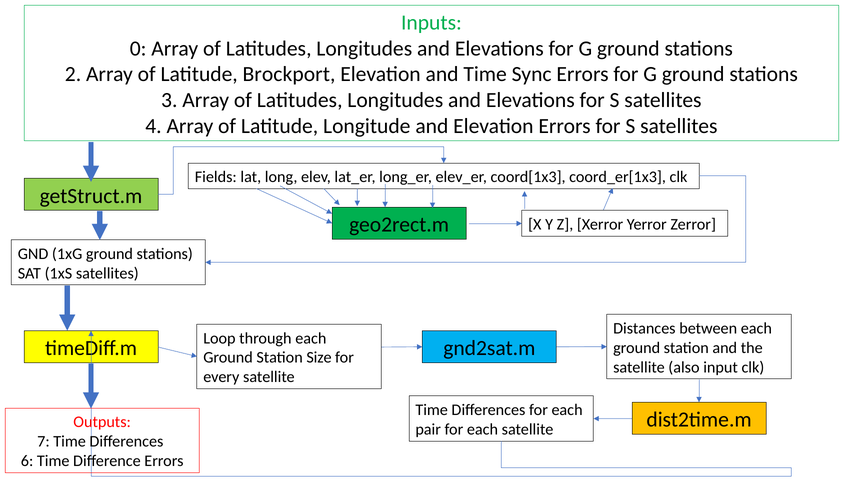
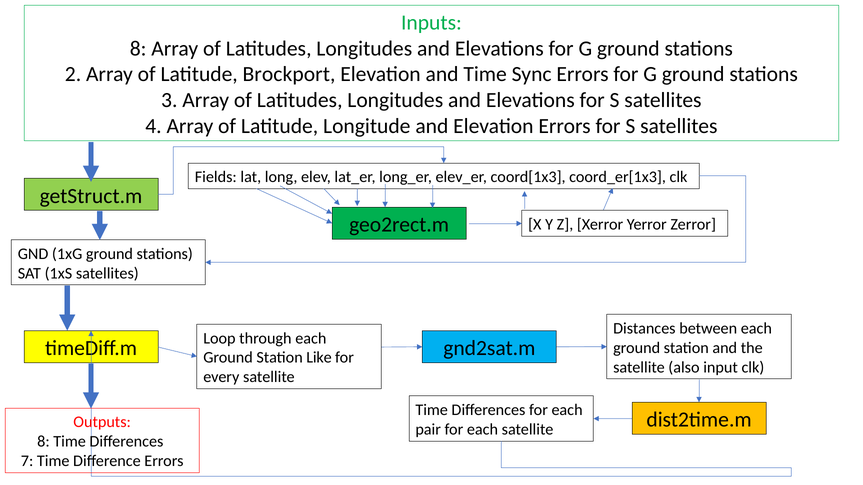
0: 0 -> 8 (138, 49)
Size: Size -> Like (319, 358)
7: 7 -> 8 (43, 442)
6: 6 -> 7 (27, 461)
